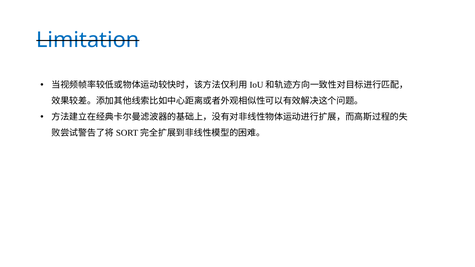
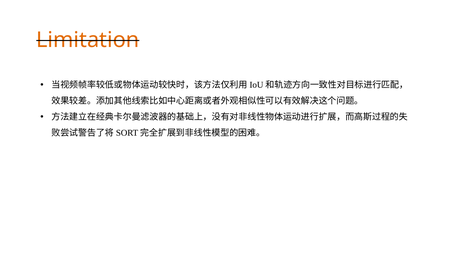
Limitation colour: blue -> orange (88, 40)
